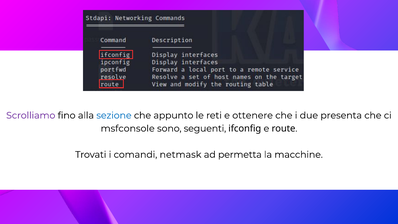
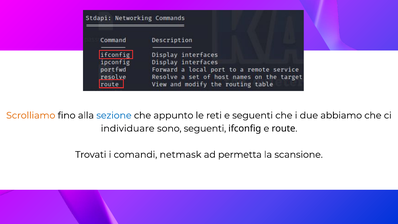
Scrolliamo colour: purple -> orange (31, 115)
e ottenere: ottenere -> seguenti (253, 115)
presenta: presenta -> abbiamo (341, 115)
msfconsole: msfconsole -> individuare (128, 128)
macchine: macchine -> scansione (299, 155)
